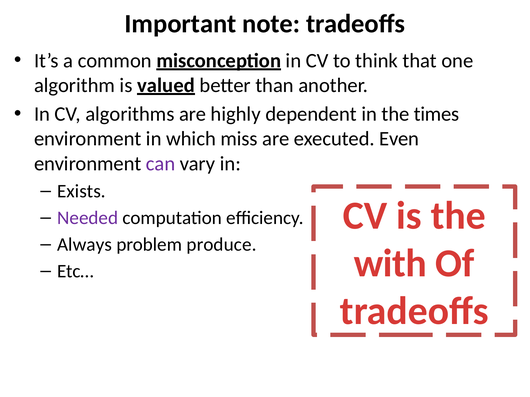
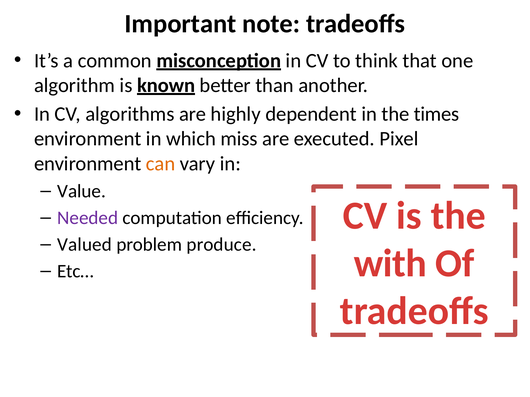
valued: valued -> known (166, 85)
Even: Even -> Pixel (399, 139)
can colour: purple -> orange (161, 164)
Exists: Exists -> Value (82, 191)
Always: Always -> Valued (85, 245)
